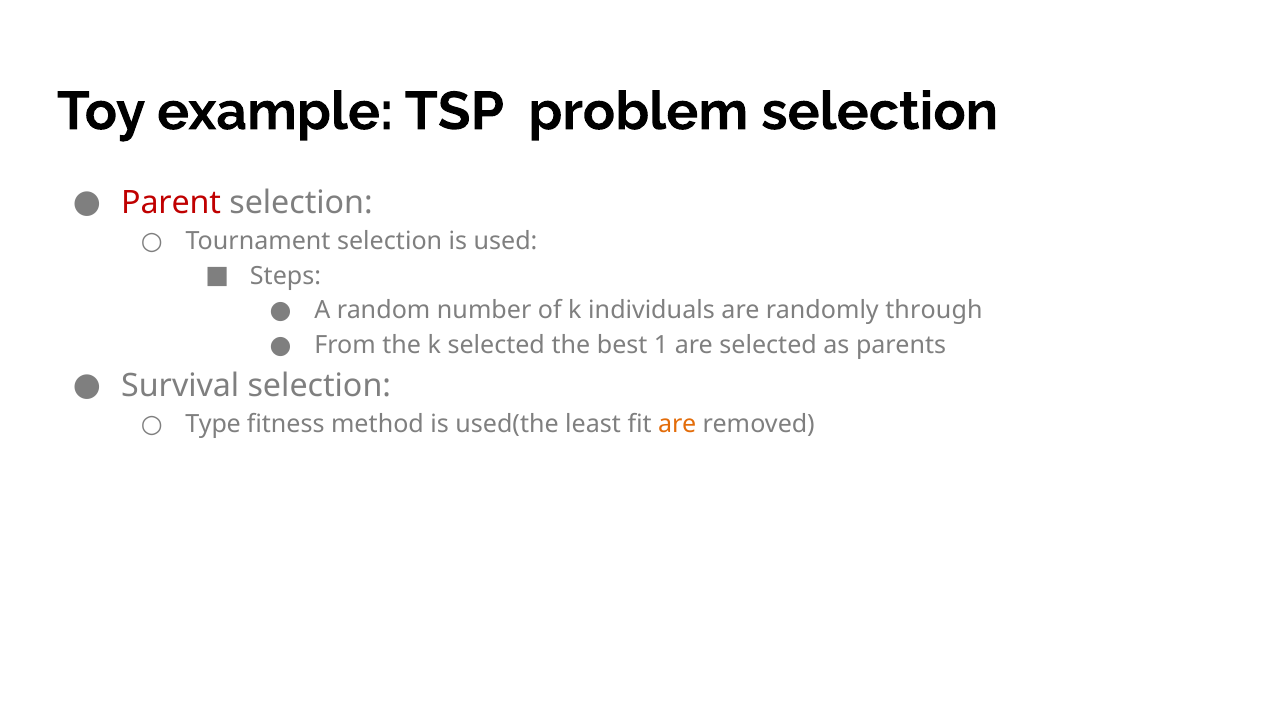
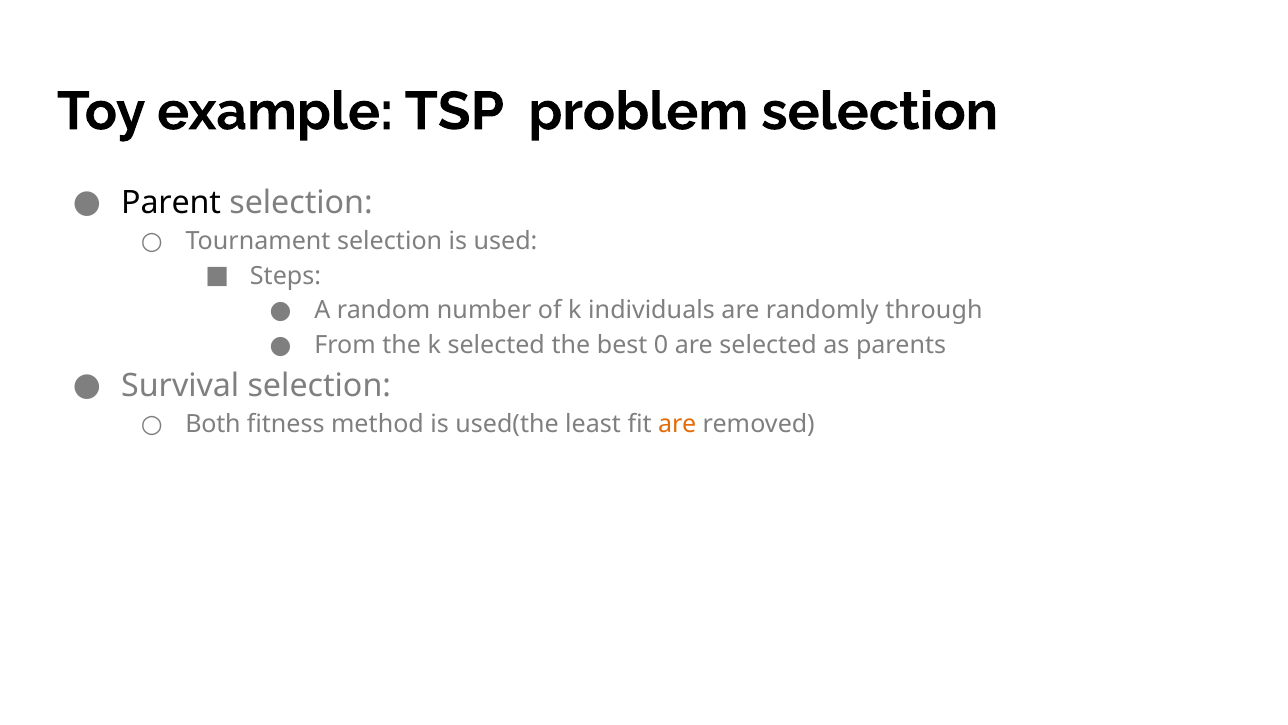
Parent colour: red -> black (171, 203)
1: 1 -> 0 (661, 345)
Type: Type -> Both (213, 424)
